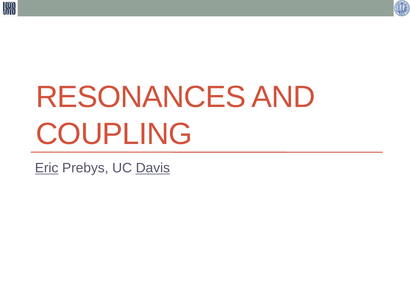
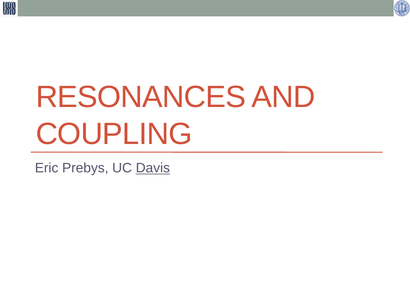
Eric underline: present -> none (47, 168)
